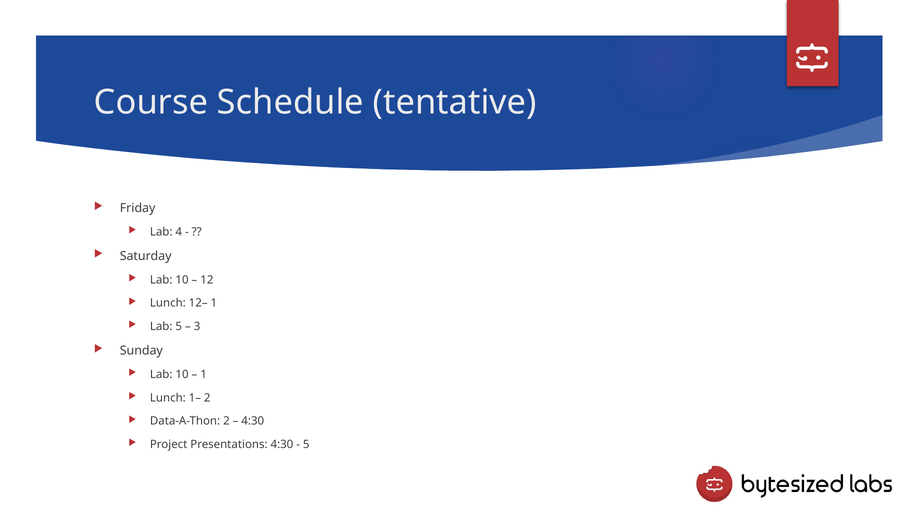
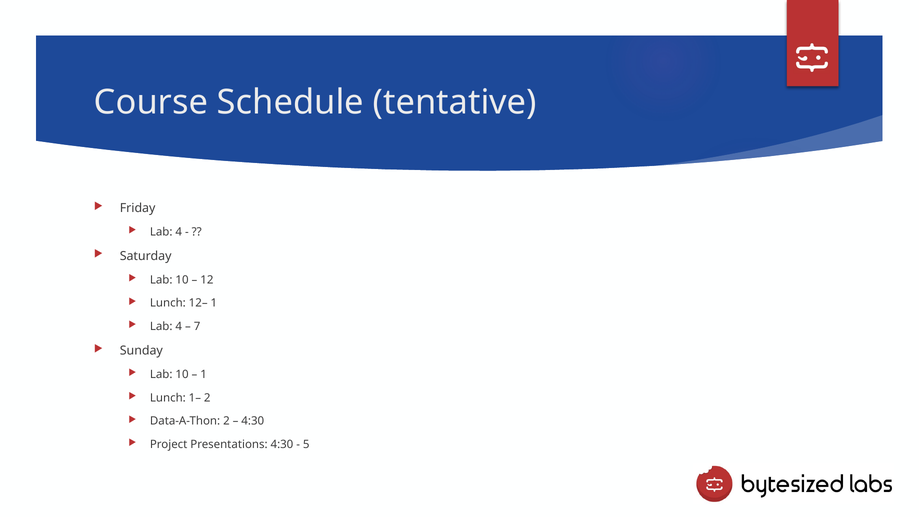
5: 5 -> 4 (179, 327)
3: 3 -> 7 (197, 327)
